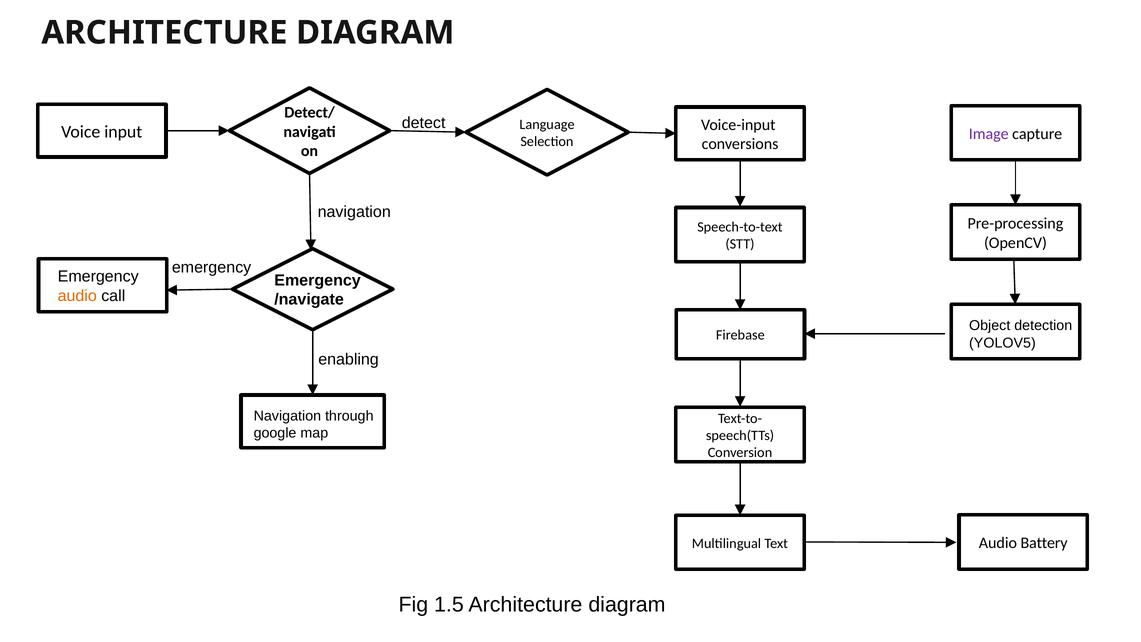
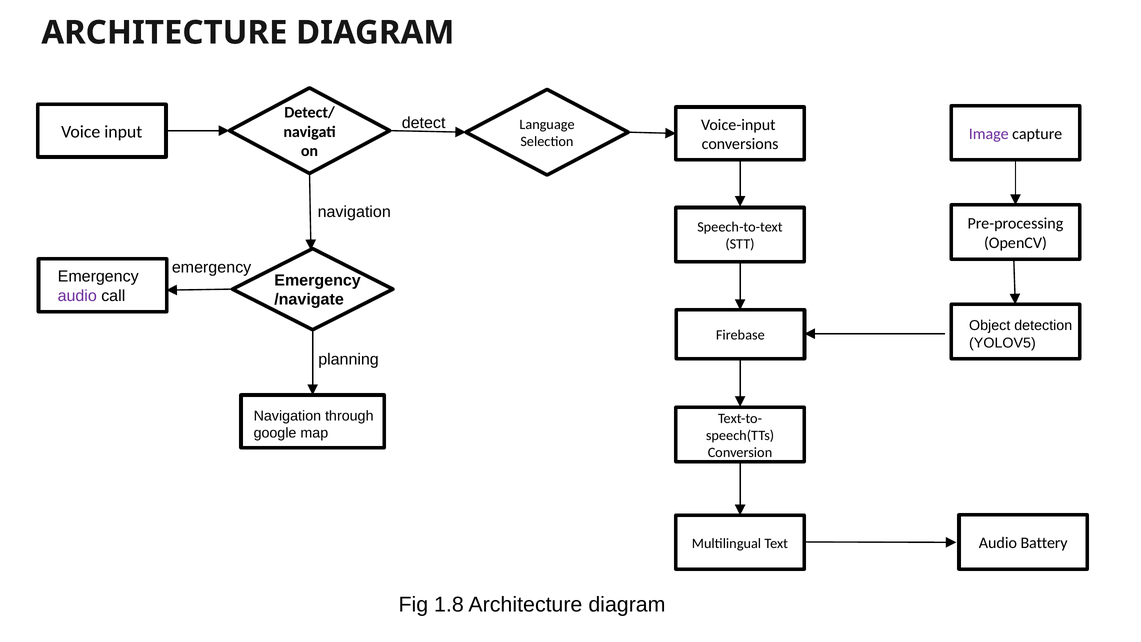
audio colour: orange -> purple (77, 296)
enabling: enabling -> planning (349, 359)
1.5: 1.5 -> 1.8 (449, 604)
